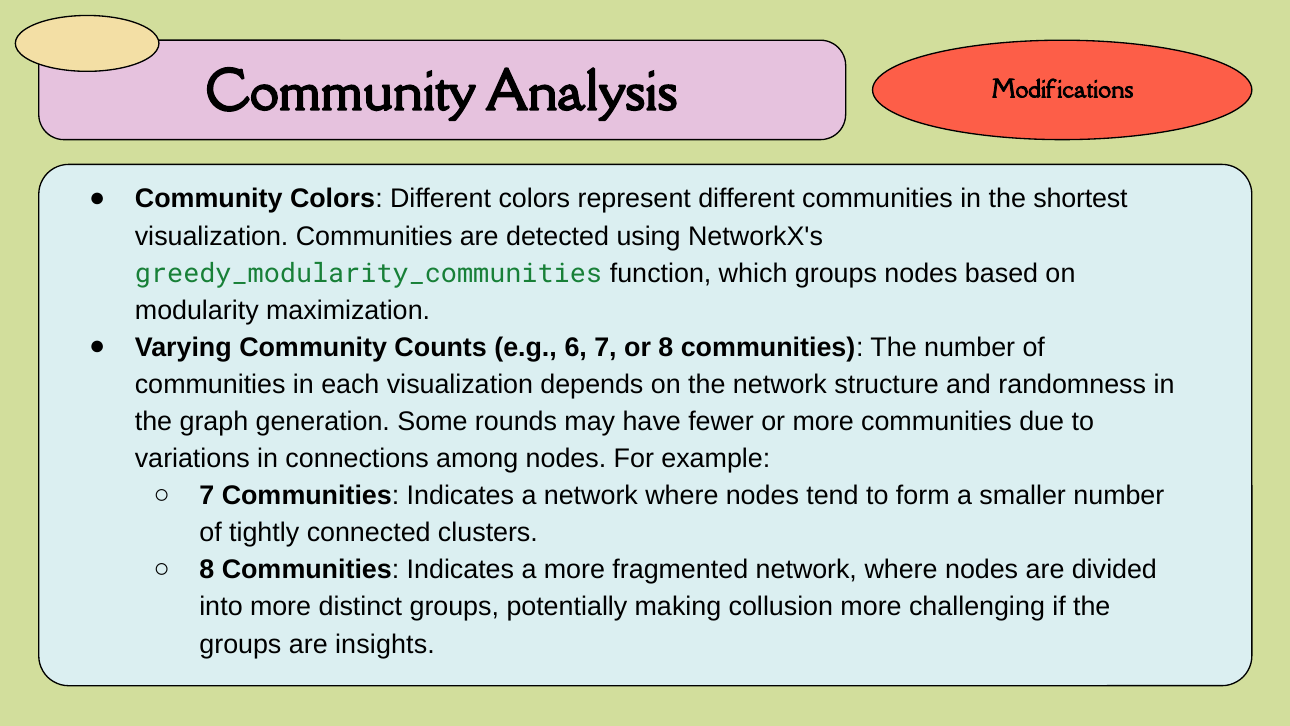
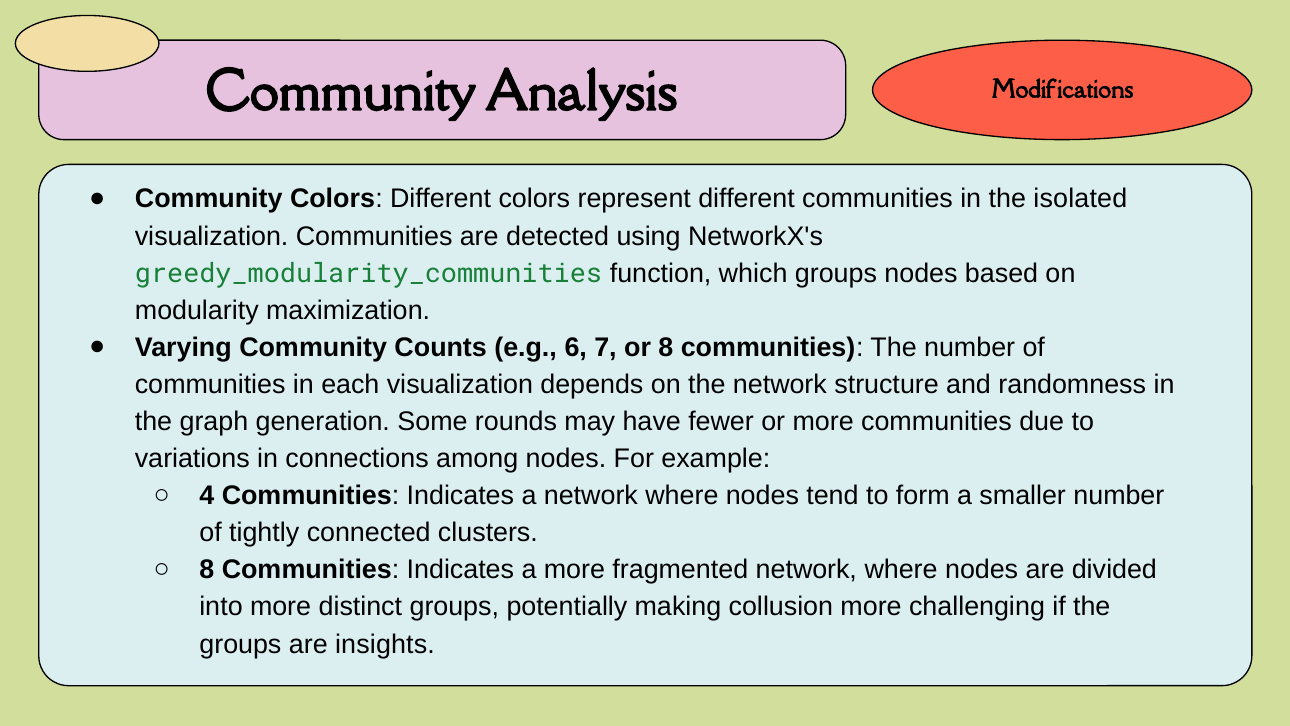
shortest: shortest -> isolated (1080, 199)
7: 7 -> 4 (207, 496)
